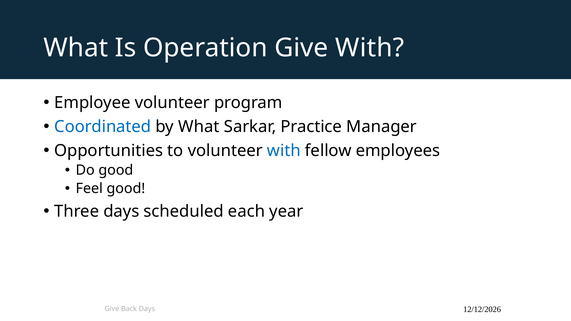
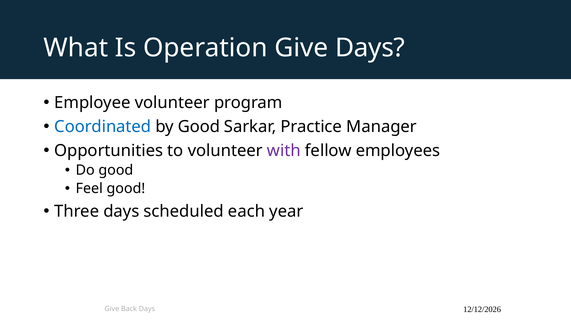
Give With: With -> Days (370, 48)
by What: What -> Good (199, 127)
with colour: blue -> purple (284, 151)
